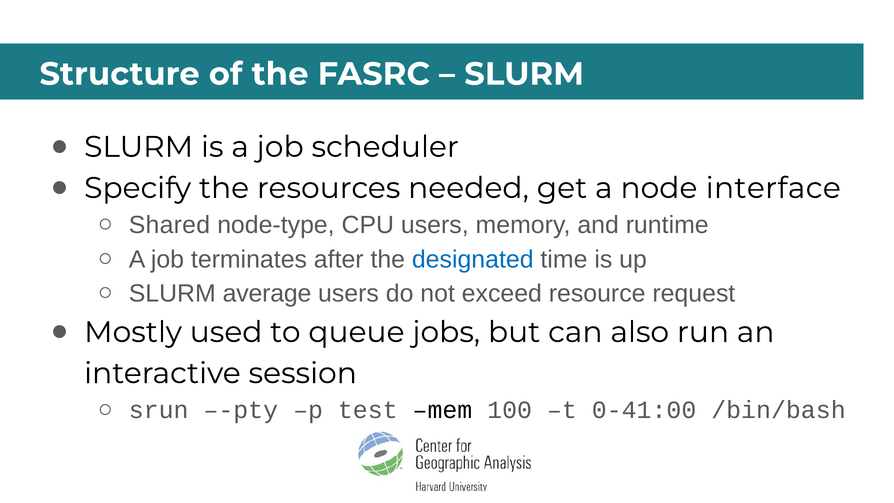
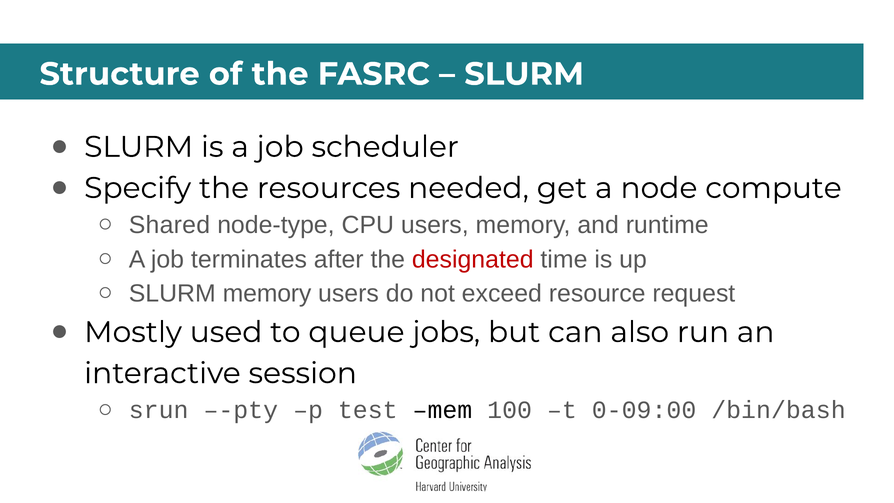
interface: interface -> compute (773, 188)
designated colour: blue -> red (473, 259)
SLURM average: average -> memory (267, 294)
0-41:00: 0-41:00 -> 0-09:00 (644, 410)
